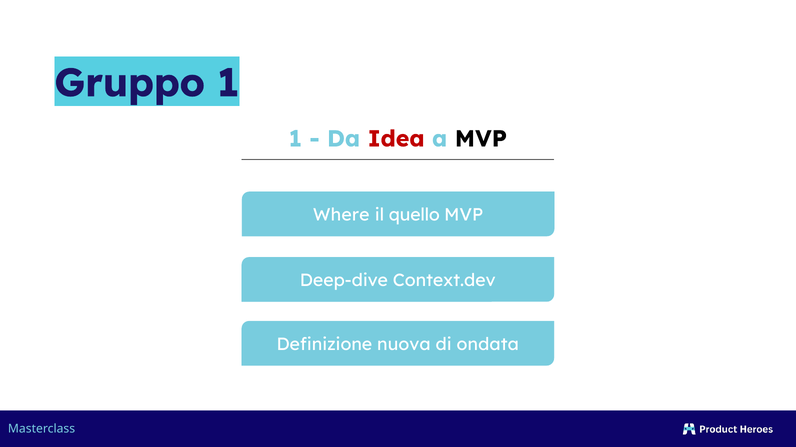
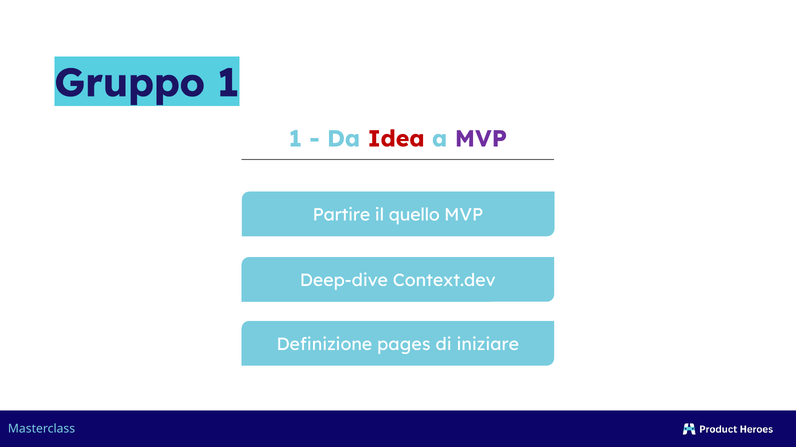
MVP colour: black -> purple (481, 139)
Where: Where -> Partire (341, 216)
nuova: nuova -> pages (404, 345)
ondata: ondata -> iniziare (488, 345)
